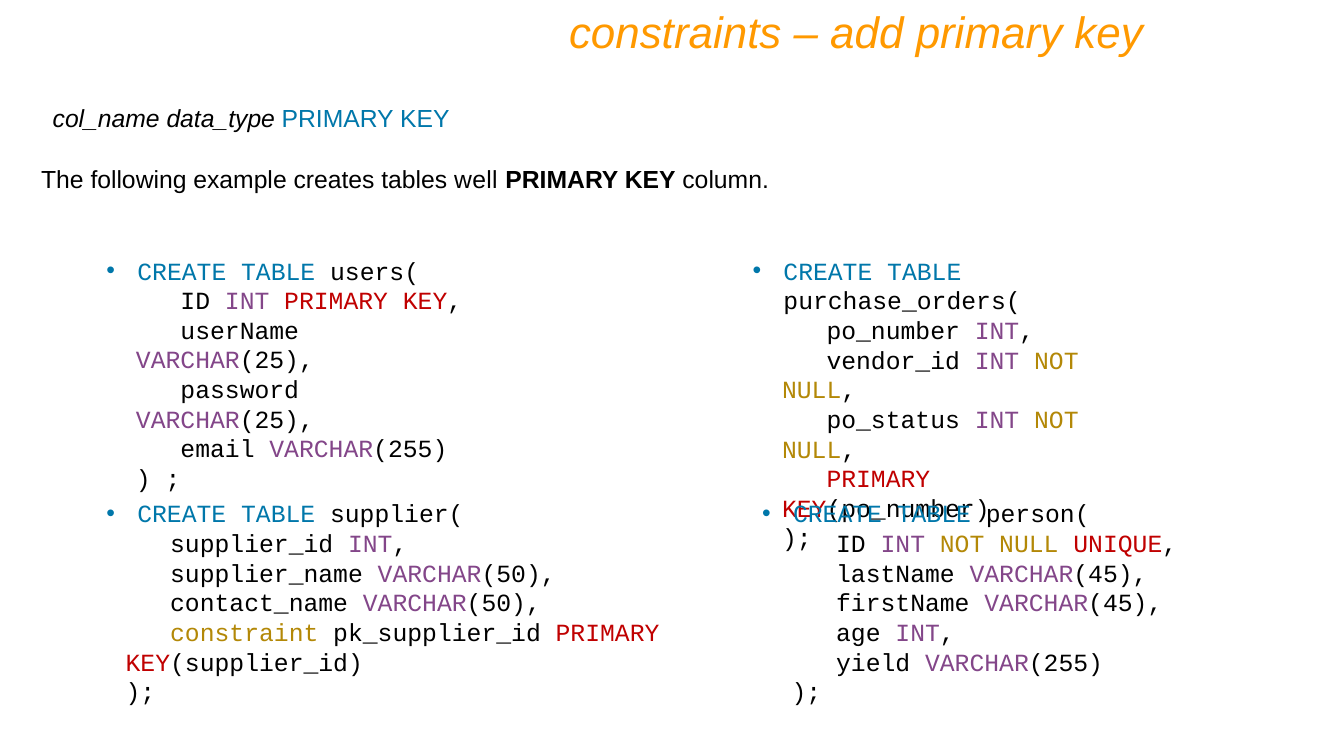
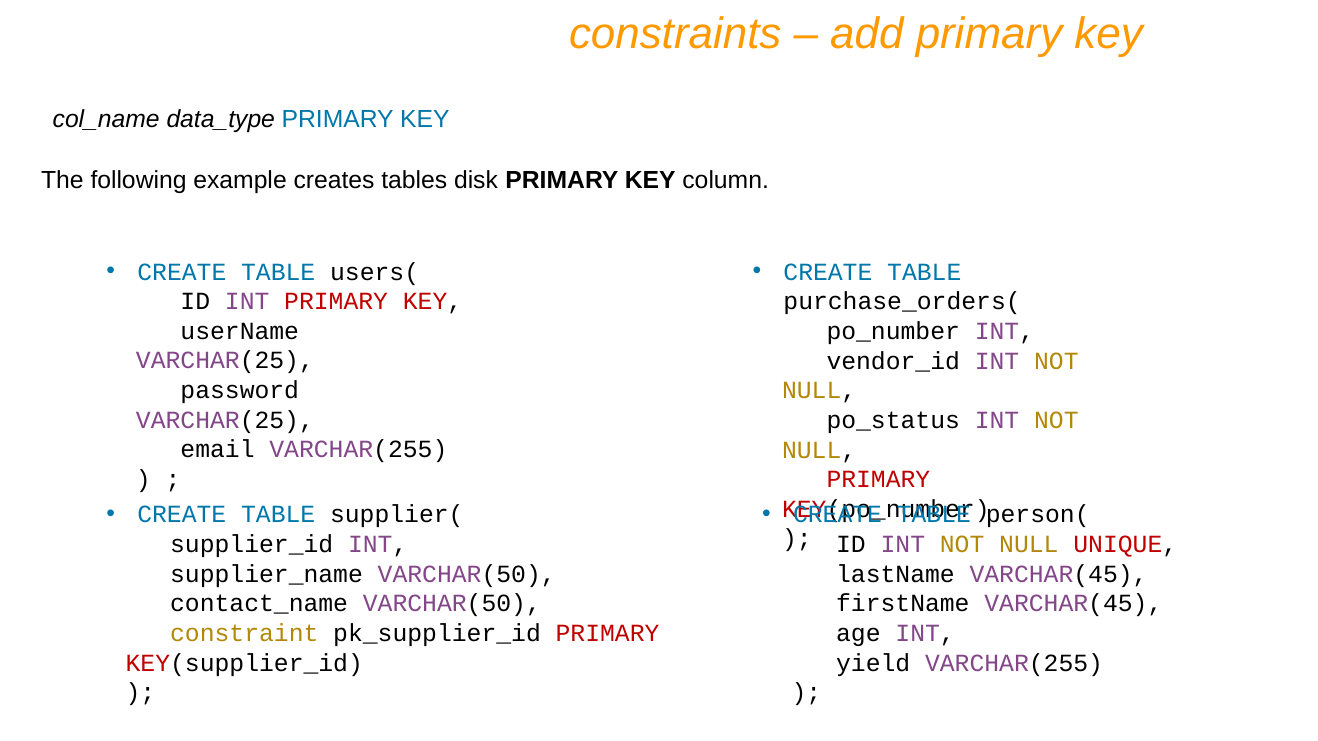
well: well -> disk (476, 180)
